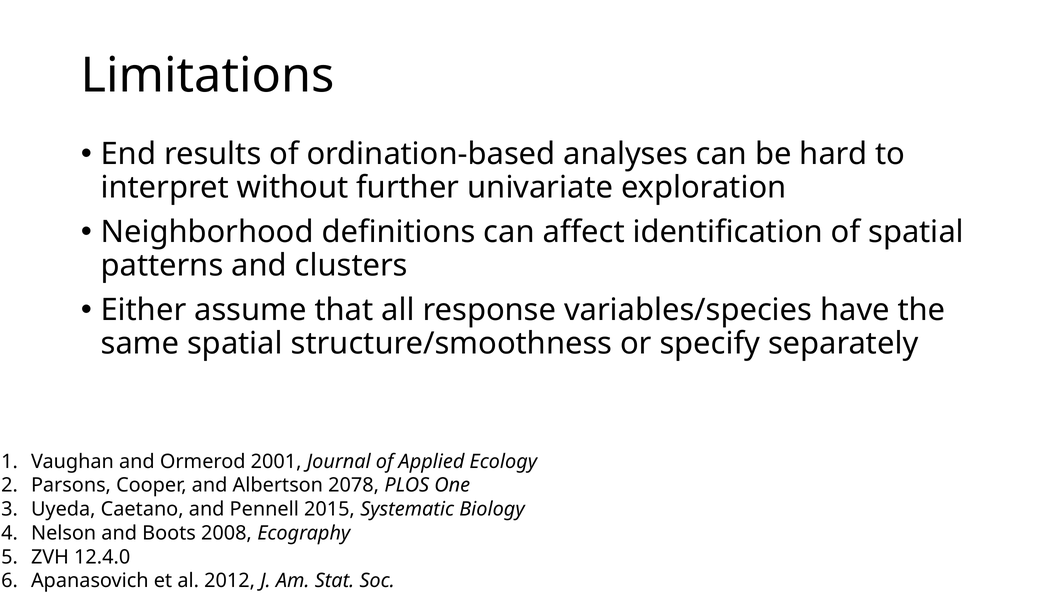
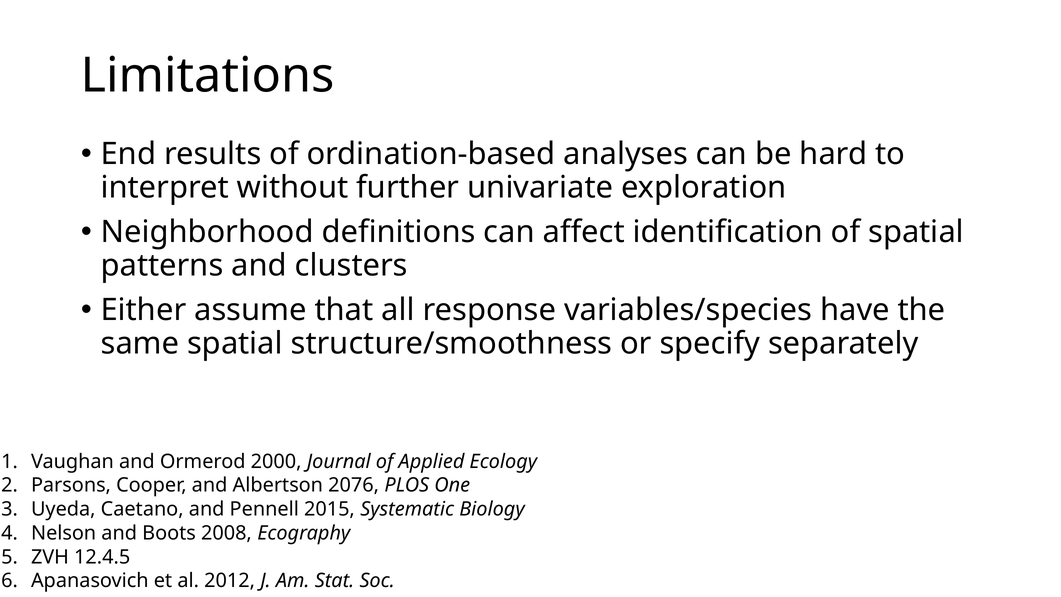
2001: 2001 -> 2000 (276, 461)
2078: 2078 -> 2076 (354, 485)
12.4.0: 12.4.0 -> 12.4.5 (102, 557)
